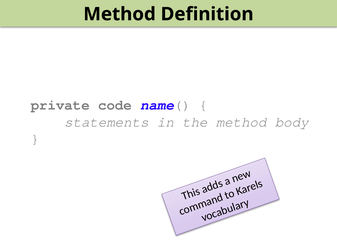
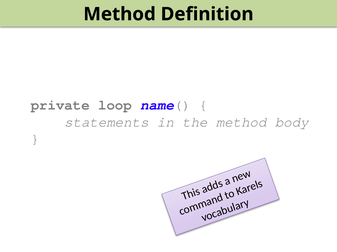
code: code -> loop (115, 105)
